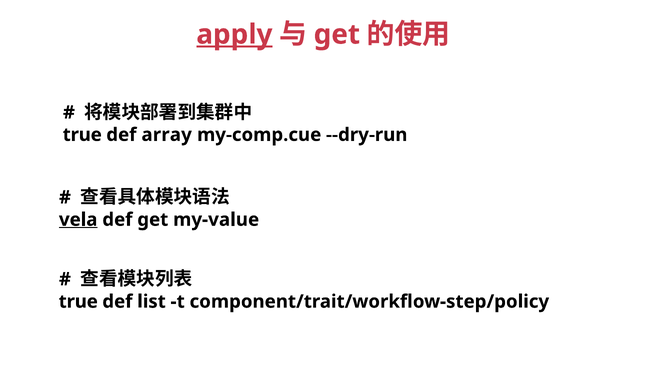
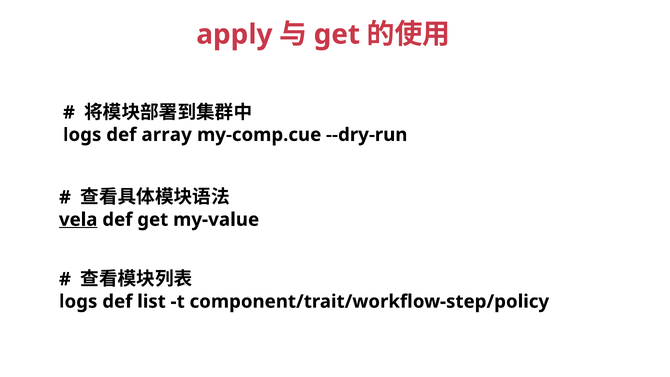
apply underline: present -> none (234, 34)
true: true -> logs (82, 135)
true: true -> logs (78, 301)
